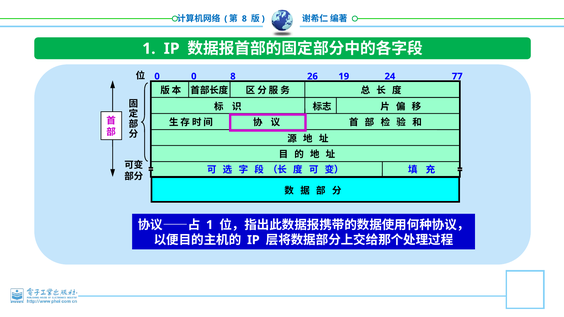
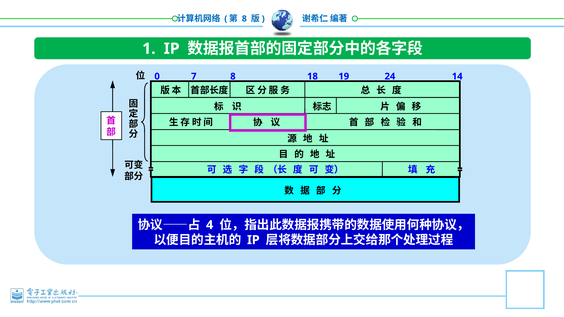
0 0: 0 -> 7 (194, 76)
26: 26 -> 18 (312, 76)
77: 77 -> 14 (457, 76)
1: 1 -> 4 (210, 225)
